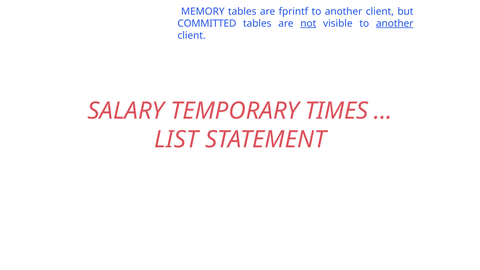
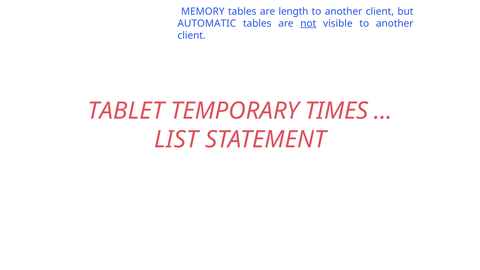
fprintf: fprintf -> length (293, 11)
COMMITTED: COMMITTED -> AUTOMATIC (207, 23)
another underline: present -> none (395, 23)
SALARY: SALARY -> TABLET (126, 111)
